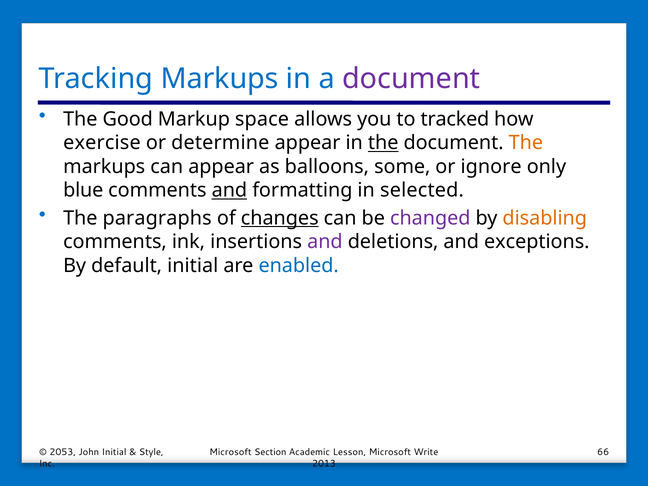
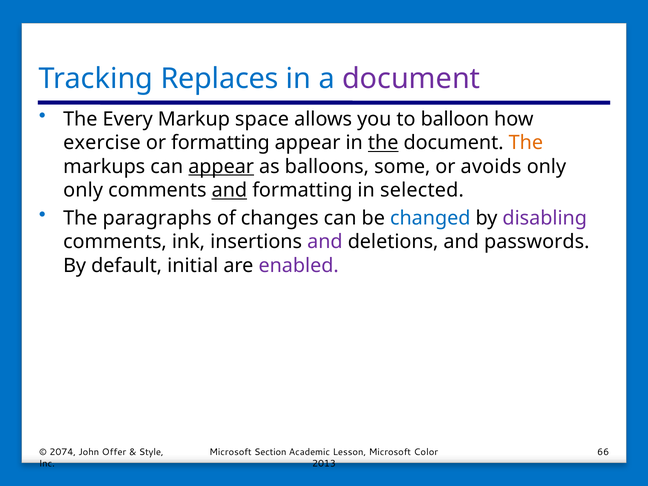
Tracking Markups: Markups -> Replaces (220, 79)
Good: Good -> Every (128, 119)
tracked: tracked -> balloon (455, 119)
or determine: determine -> formatting (220, 143)
appear underline: none -> present (221, 167)
ignore: ignore -> avoids (491, 167)
blue: blue -> only (83, 190)
changes underline: present -> none (280, 218)
changed colour: purple -> blue (430, 218)
disabling colour: orange -> purple (545, 218)
exceptions: exceptions -> passwords (537, 242)
enabled colour: blue -> purple (299, 266)
2053: 2053 -> 2074 (63, 452)
John Initial: Initial -> Offer (114, 452)
Write: Write -> Color (426, 452)
